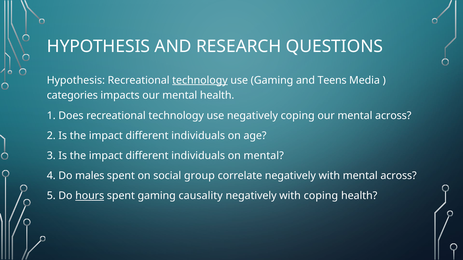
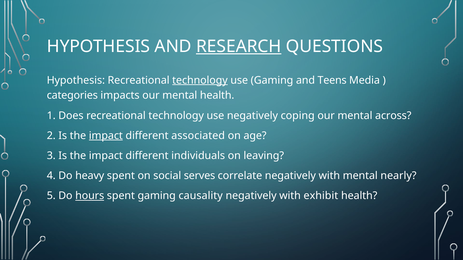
RESEARCH underline: none -> present (239, 47)
impact underline: none -> present (106, 136)
individuals: individuals -> associated (198, 136)
on mental: mental -> leaving (264, 156)
males: males -> heavy (90, 176)
group: group -> serves (200, 176)
with mental across: across -> nearly (398, 176)
with coping: coping -> exhibit (321, 196)
